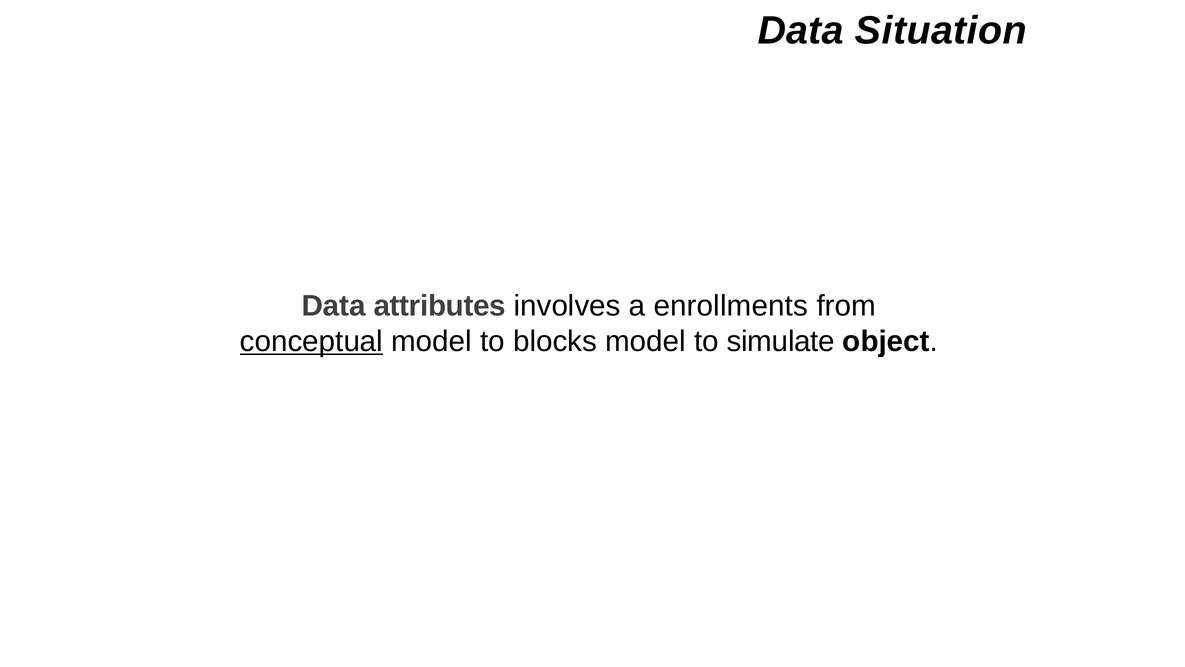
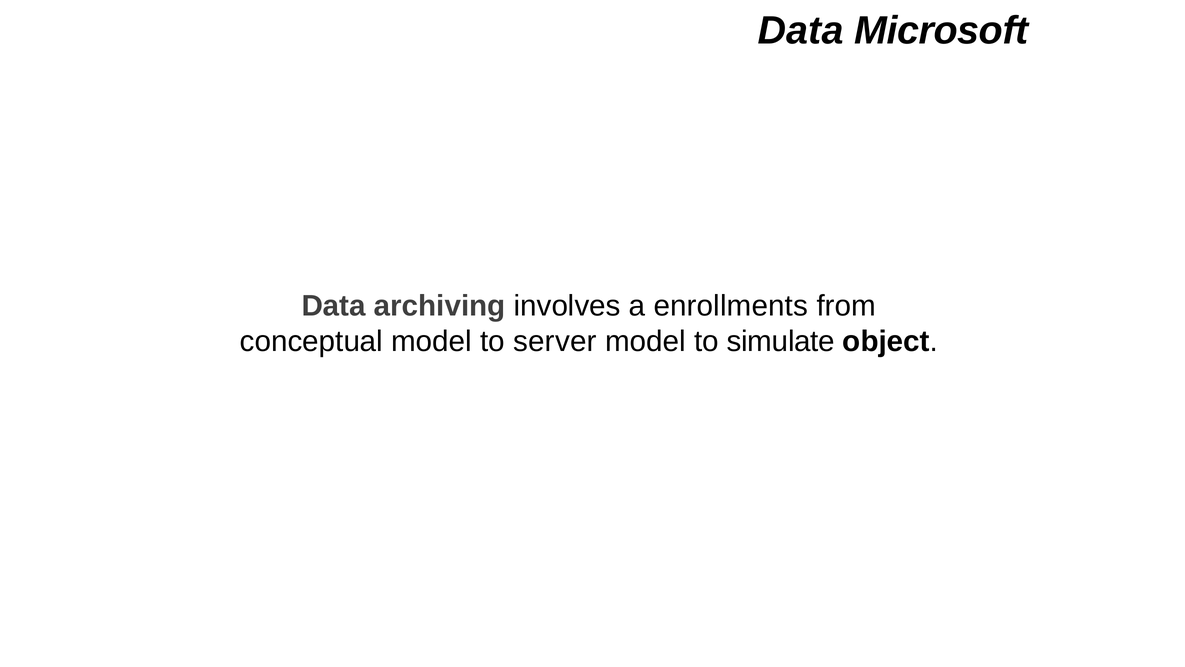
Situation: Situation -> Microsoft (941, 31)
attributes: attributes -> archiving (440, 306)
conceptual underline: present -> none (311, 341)
blocks: blocks -> server (555, 341)
